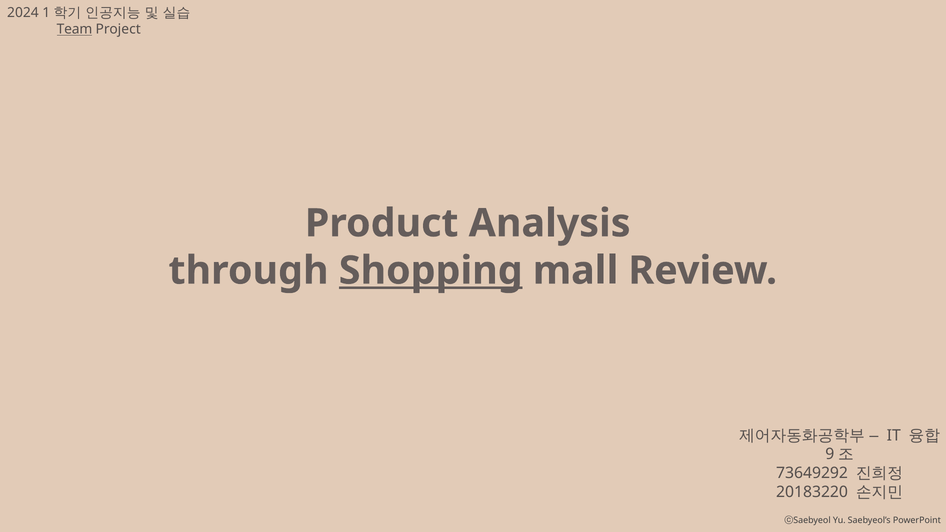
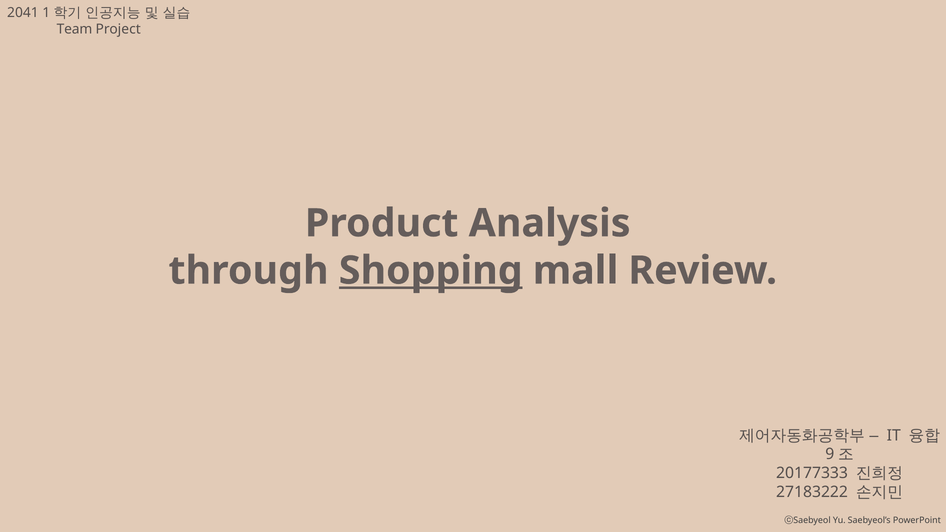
2024: 2024 -> 2041 (23, 13)
Team underline: present -> none (74, 29)
73649292: 73649292 -> 20177333 (812, 473)
20183220: 20183220 -> 27183222 (812, 492)
